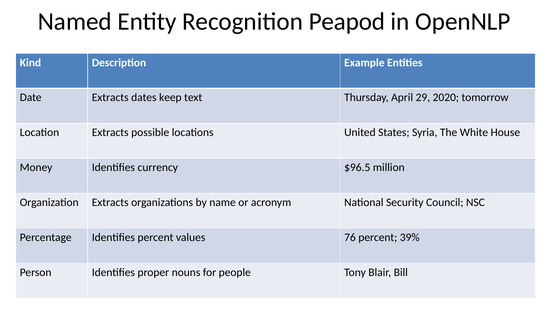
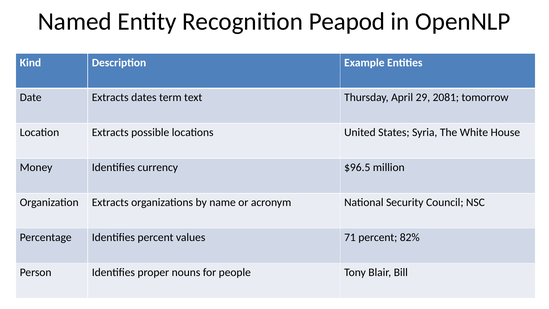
keep: keep -> term (170, 97)
2020: 2020 -> 2081 (446, 97)
76: 76 -> 71 (350, 237)
39%: 39% -> 82% (410, 237)
